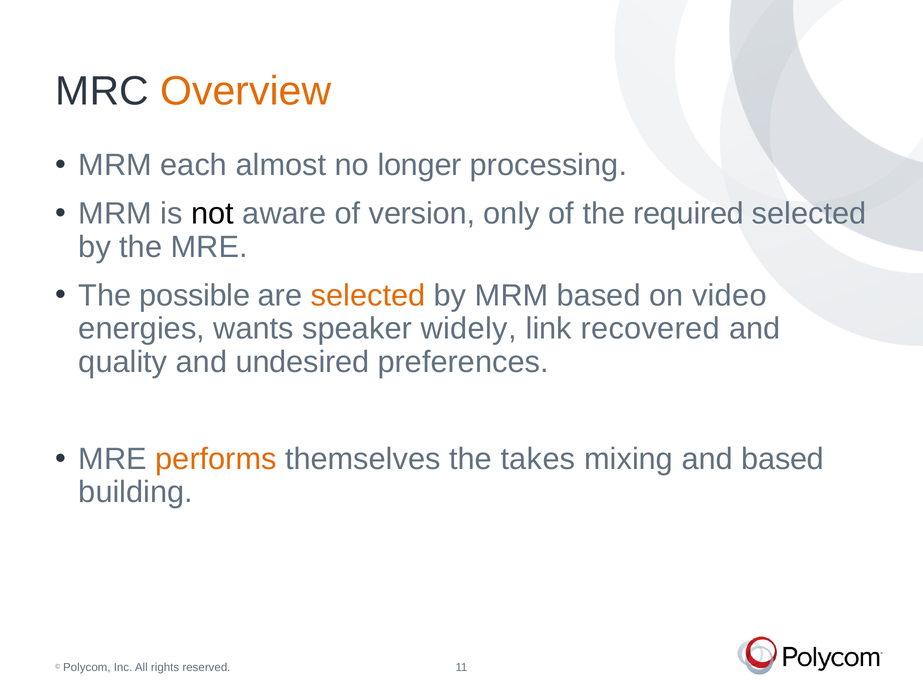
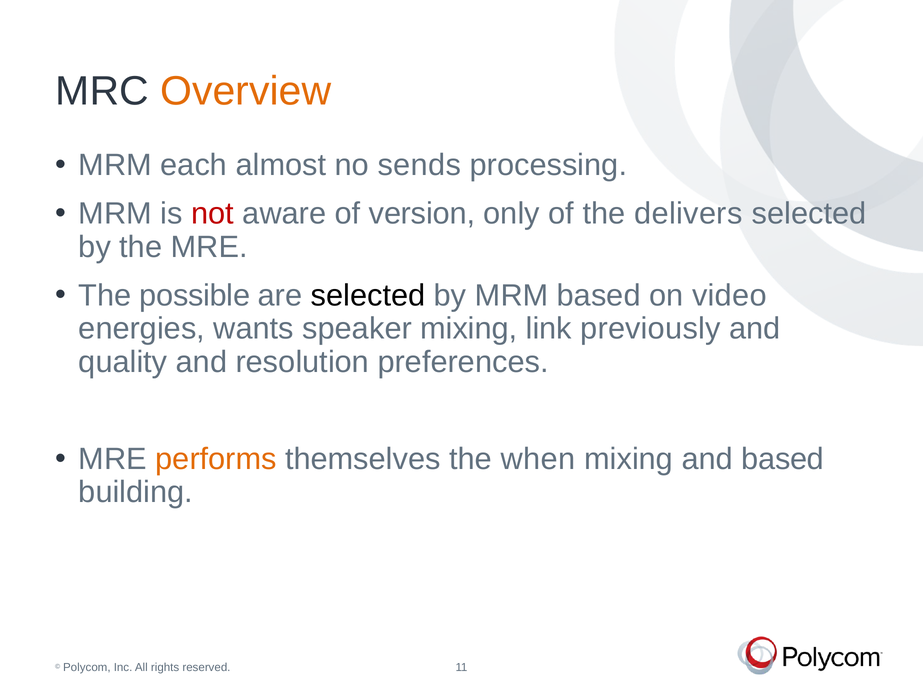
longer: longer -> sends (419, 165)
not colour: black -> red (213, 214)
required: required -> delivers (688, 214)
selected colour: orange -> black (368, 296)
speaker widely: widely -> mixing (469, 329)
recovered: recovered -> previously (650, 329)
undesired: undesired -> resolution (302, 362)
takes: takes -> when (538, 459)
